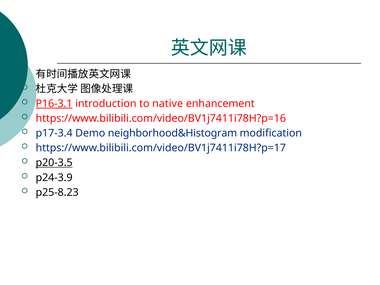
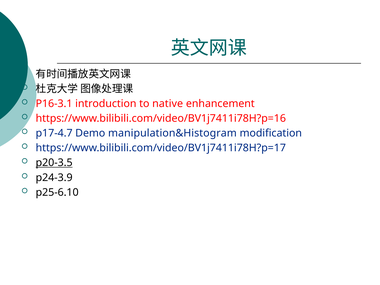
P16-3.1 underline: present -> none (54, 104)
p17-3.4: p17-3.4 -> p17-4.7 (54, 133)
neighborhood&Histogram: neighborhood&Histogram -> manipulation&Histogram (172, 133)
p25-8.23: p25-8.23 -> p25-6.10 (57, 192)
